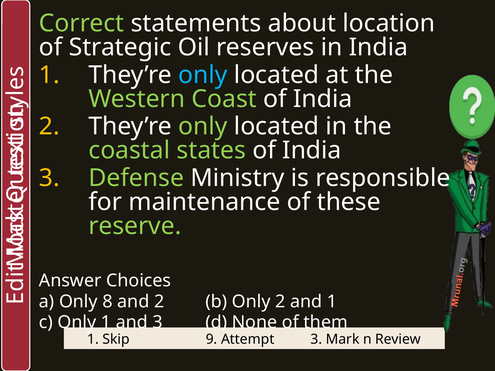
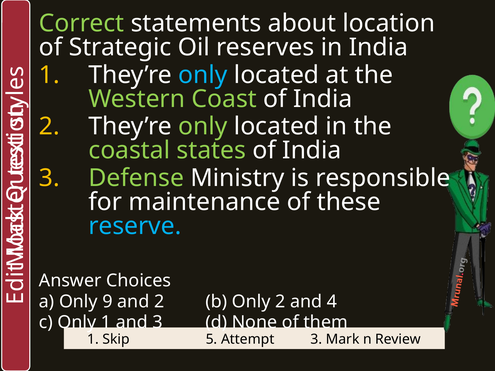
reserve colour: light green -> light blue (135, 226)
8: 8 -> 9 (107, 302)
and 1: 1 -> 4 (332, 302)
9: 9 -> 5 (212, 339)
